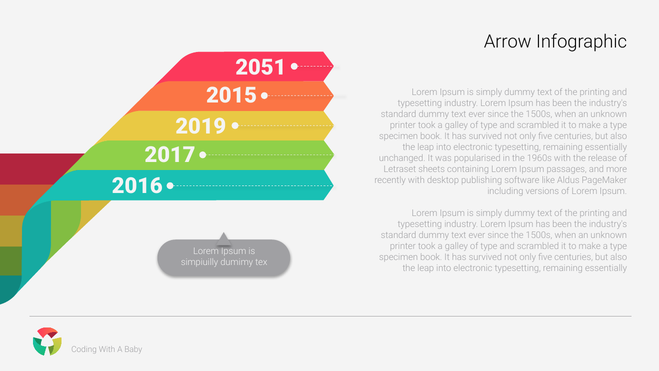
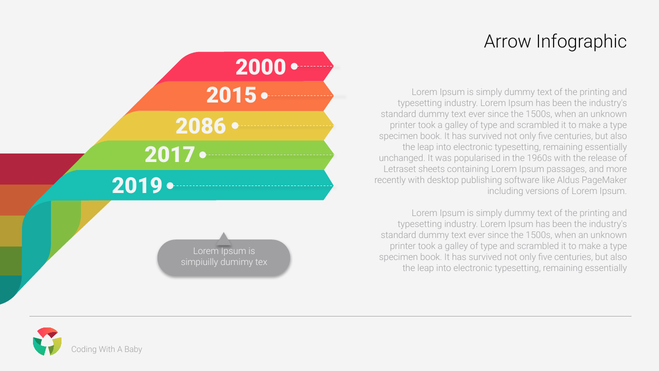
2051: 2051 -> 2000 (261, 67)
2019: 2019 -> 2086 (201, 126)
2016: 2016 -> 2019 (137, 186)
